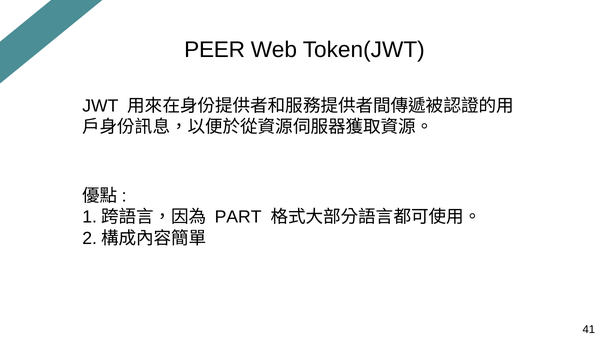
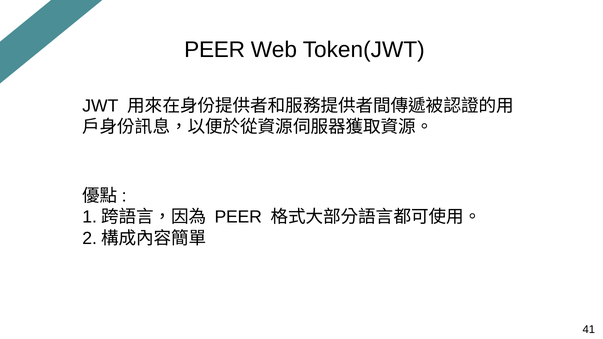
PART: PART -> PEER (238, 217)
